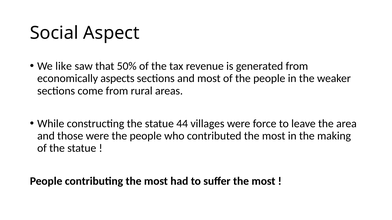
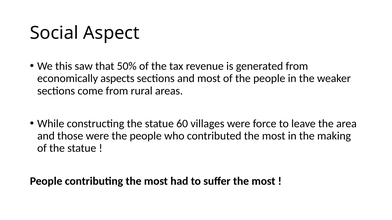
like: like -> this (64, 66)
44: 44 -> 60 (182, 124)
